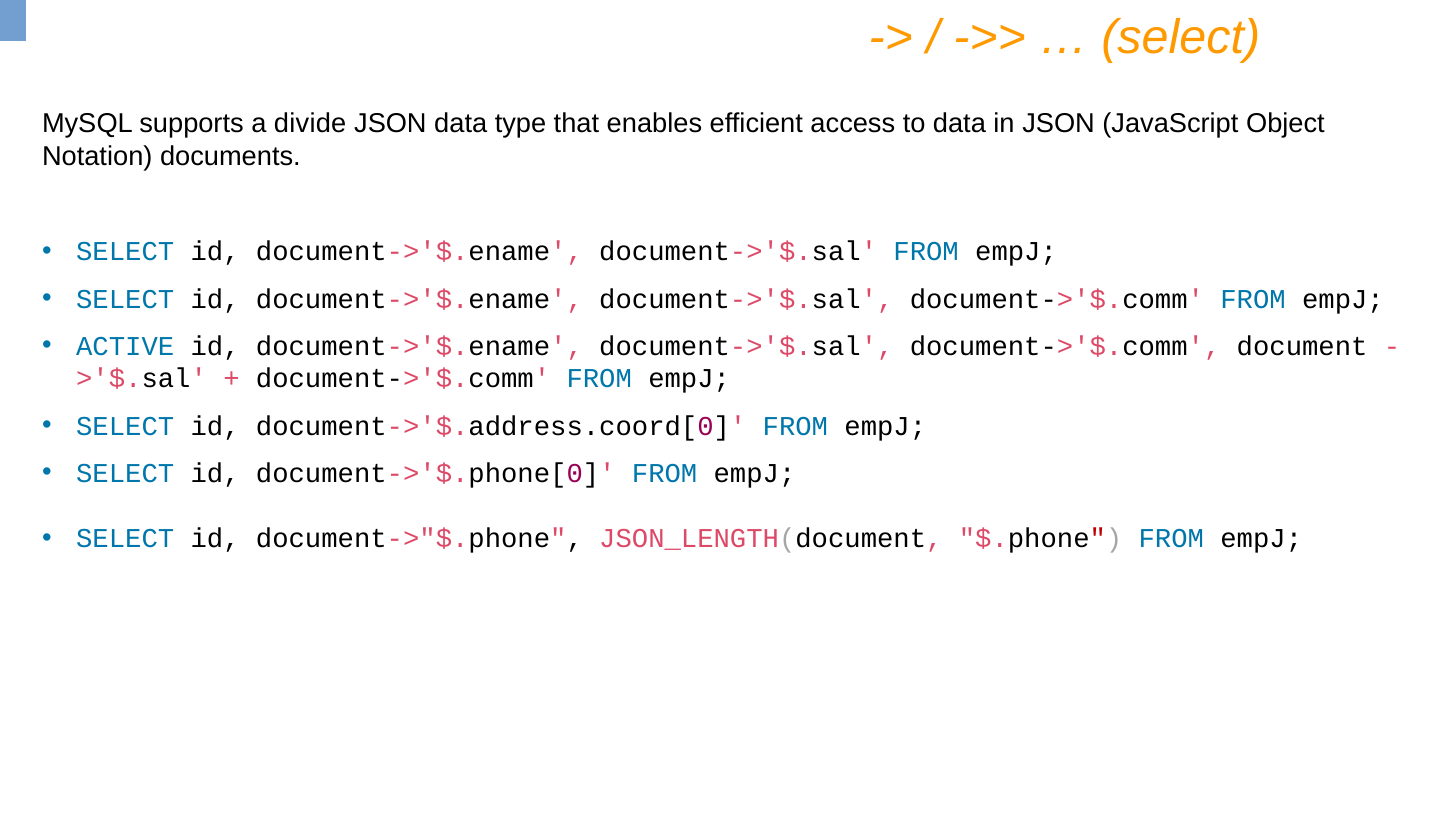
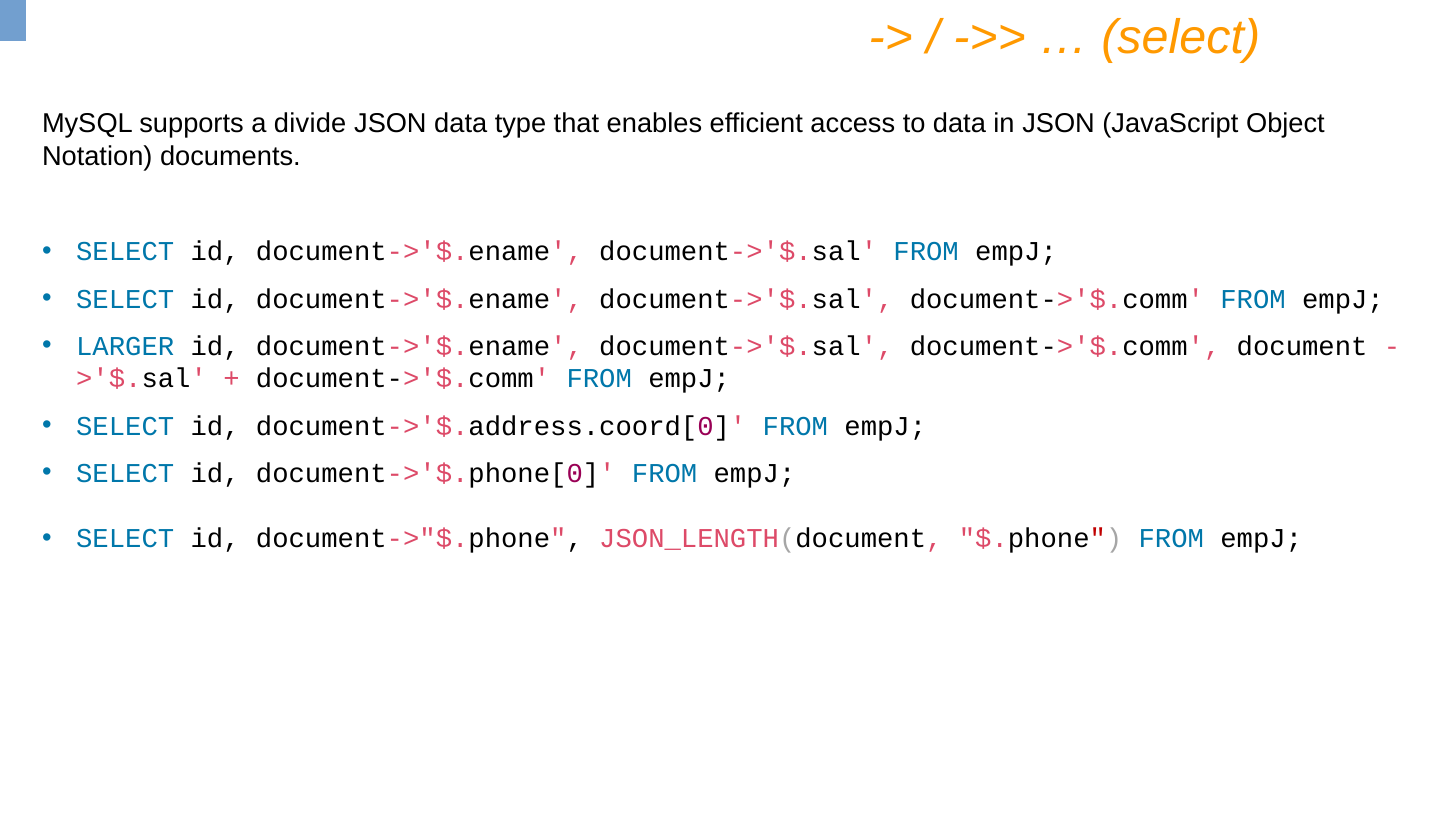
ACTIVE: ACTIVE -> LARGER (125, 346)
